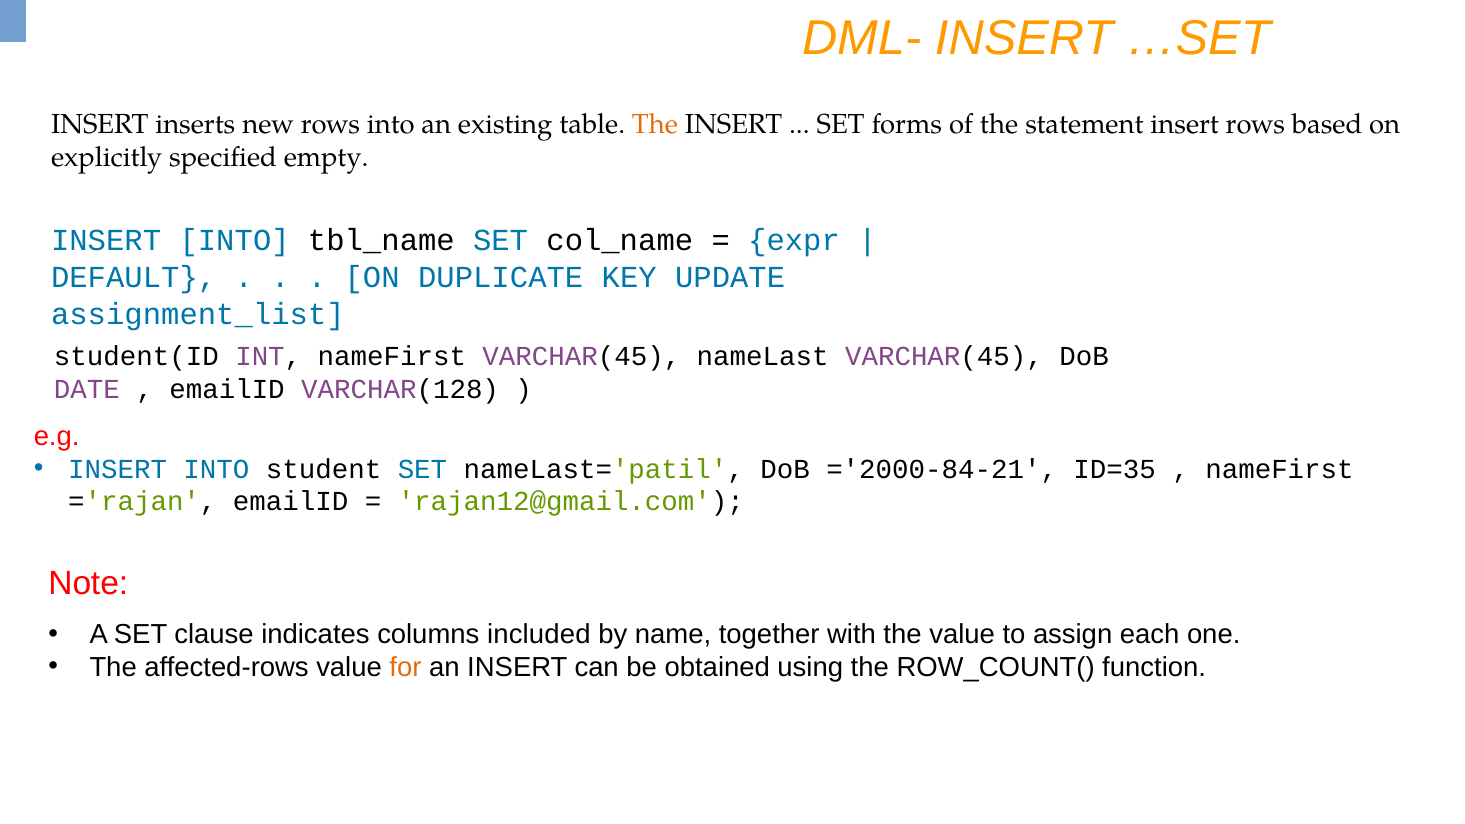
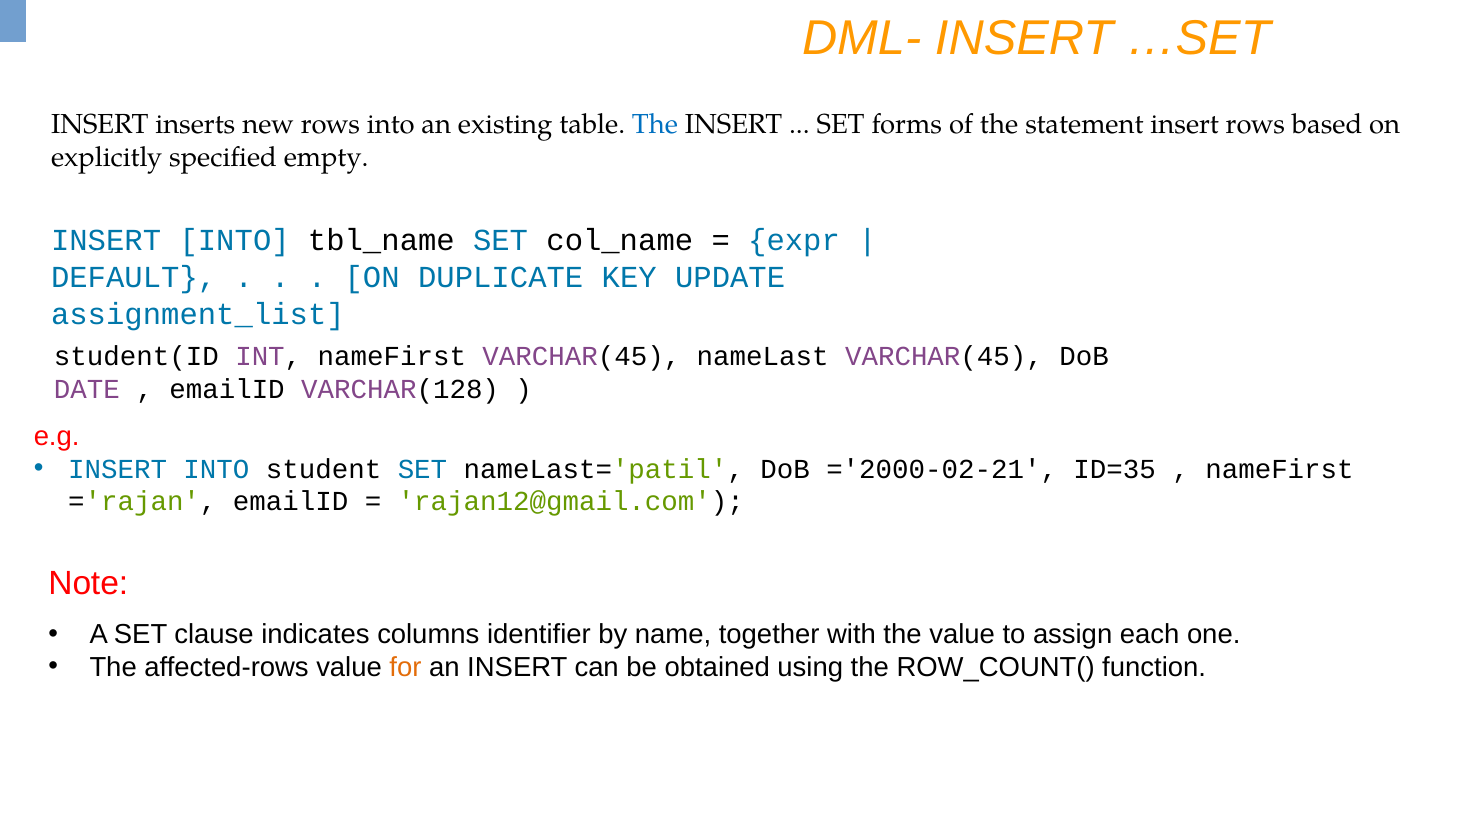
The colour: orange -> blue (655, 124)
='2000-84-21: ='2000-84-21 -> ='2000-02-21 (942, 469)
included: included -> identifier (539, 634)
